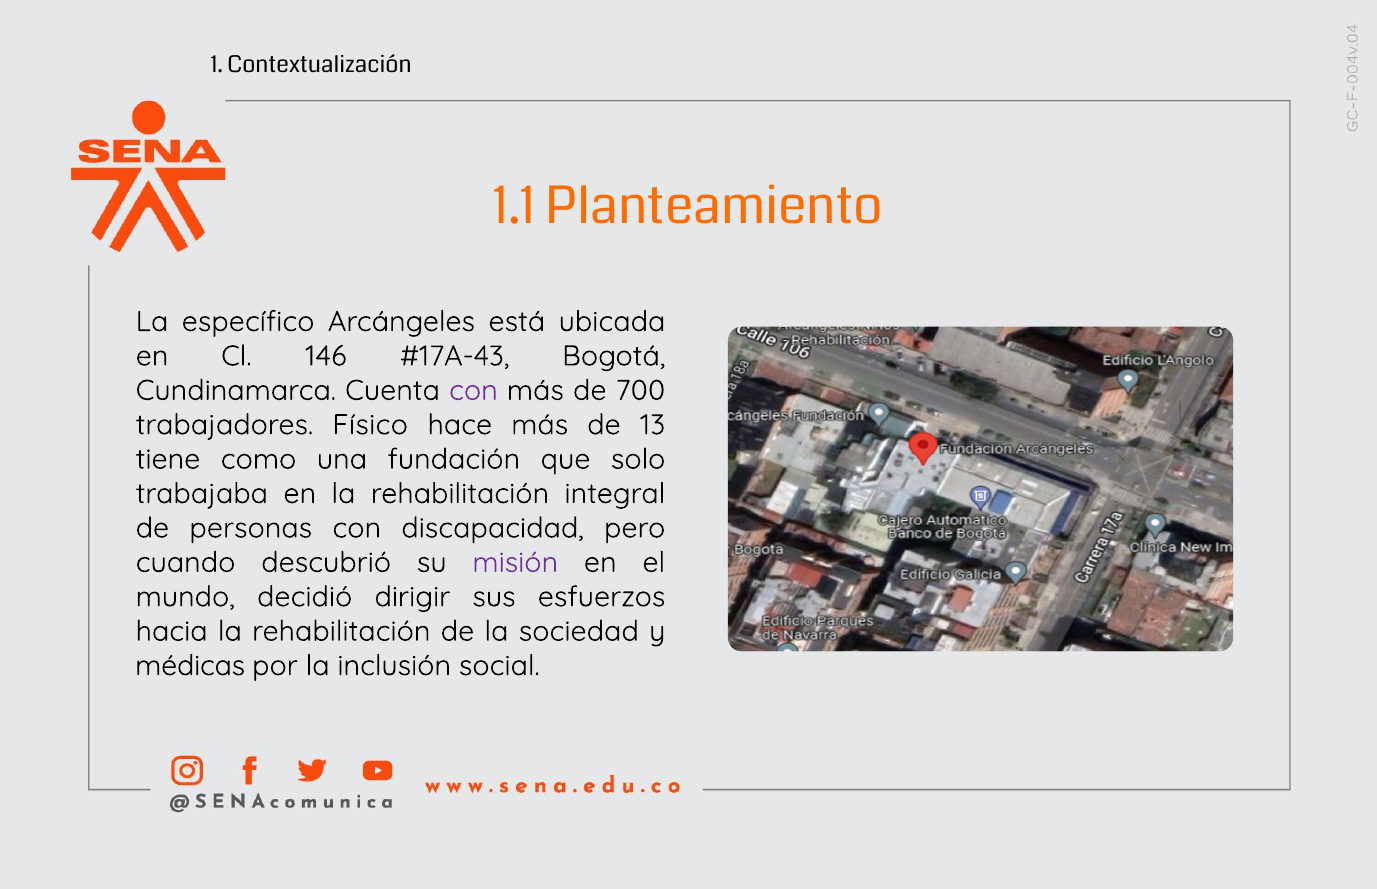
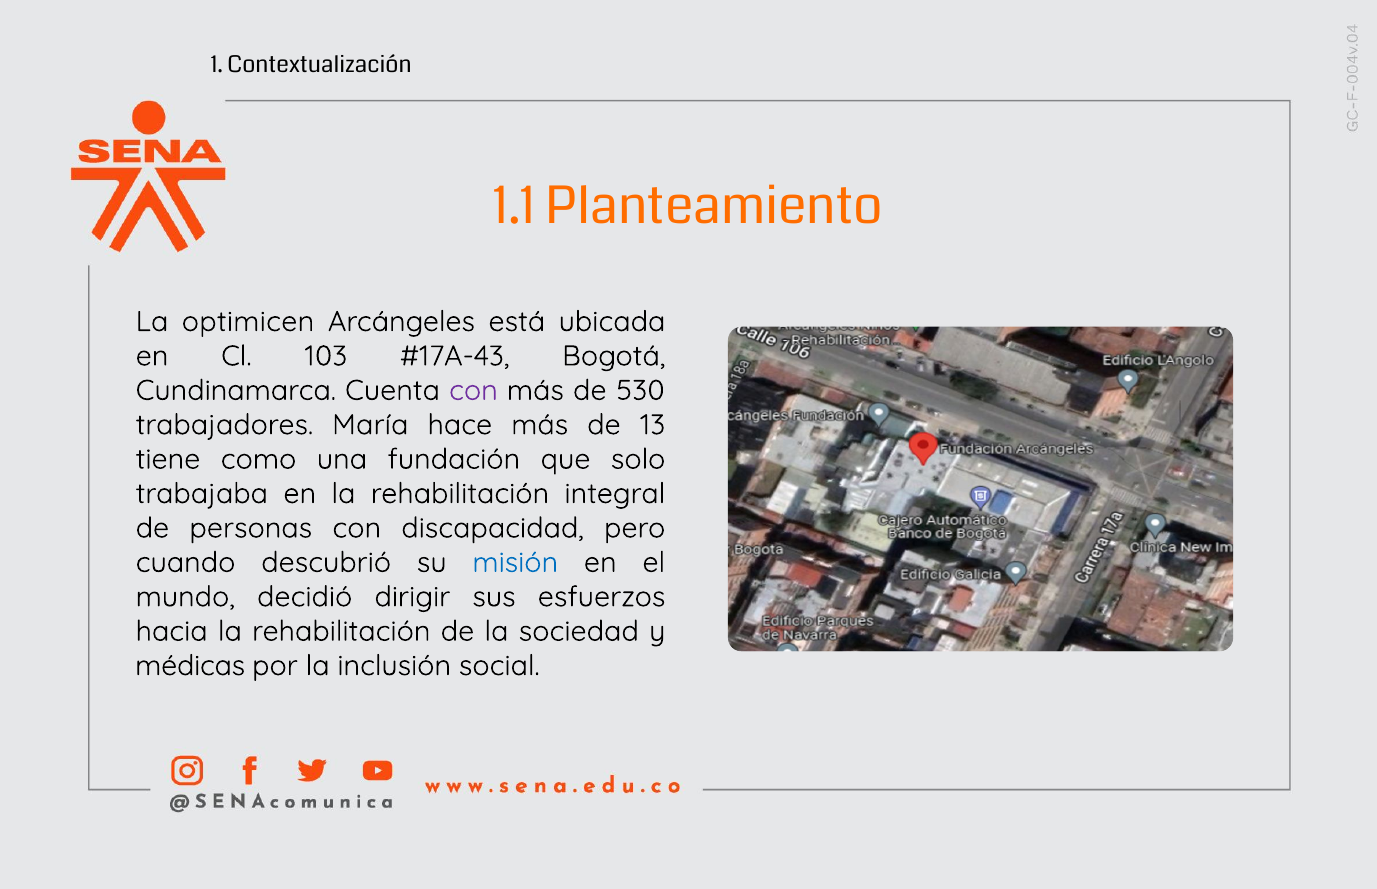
específico: específico -> optimicen (248, 322)
146: 146 -> 103 (326, 356)
700: 700 -> 530 (640, 391)
Físico: Físico -> María (370, 425)
misión colour: purple -> blue (515, 563)
